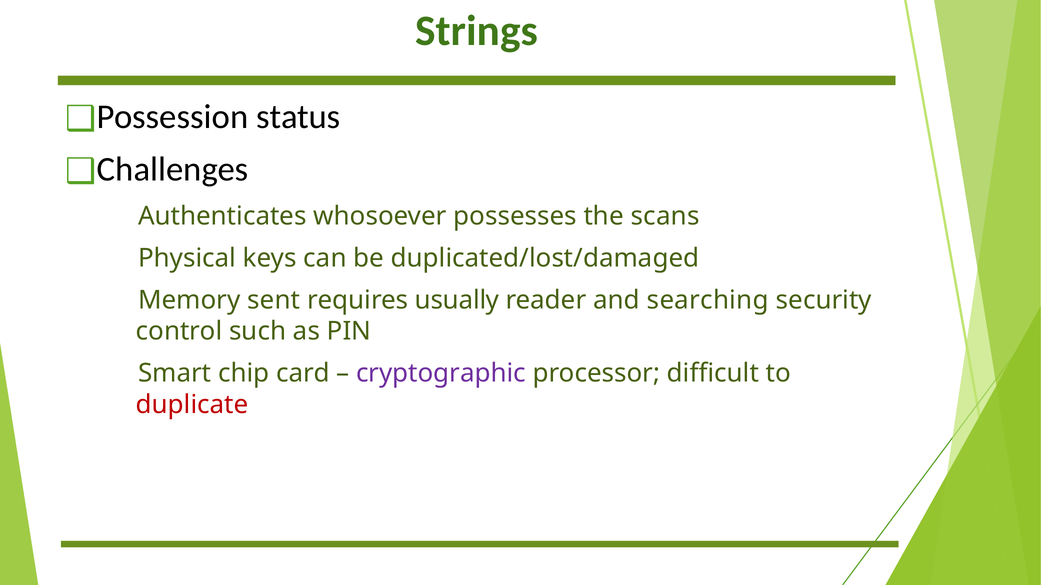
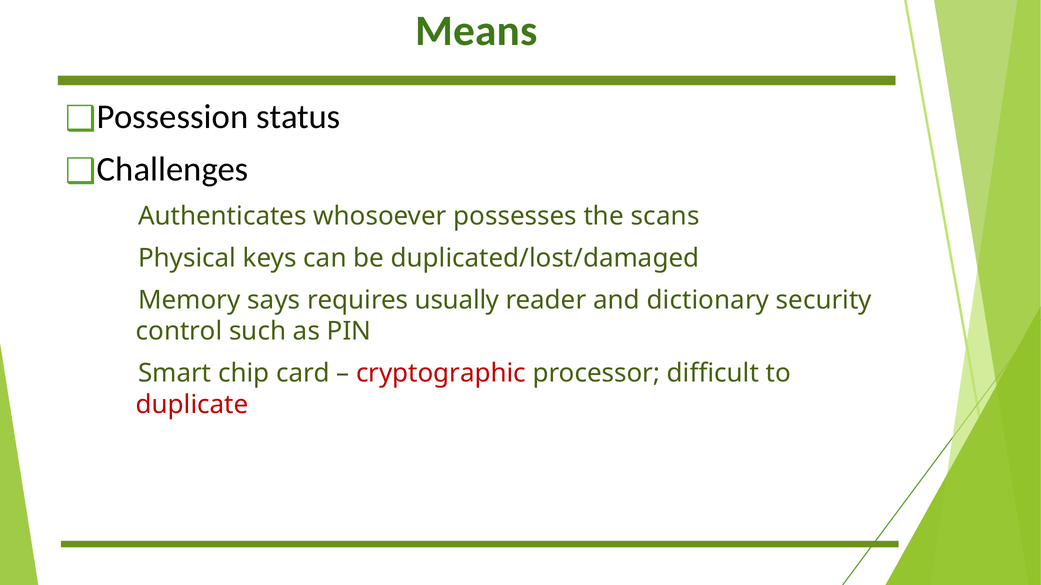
Strings: Strings -> Means (476, 31)
sent: sent -> says (274, 300)
searching: searching -> dictionary (708, 300)
cryptographic colour: purple -> red (441, 374)
